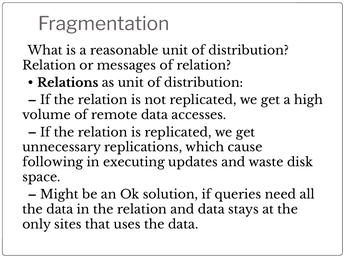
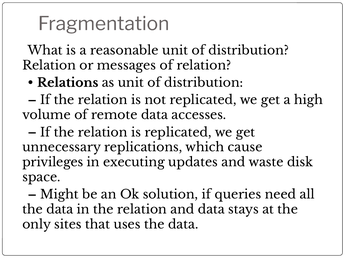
following: following -> privileges (53, 162)
